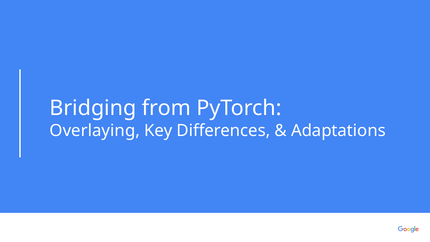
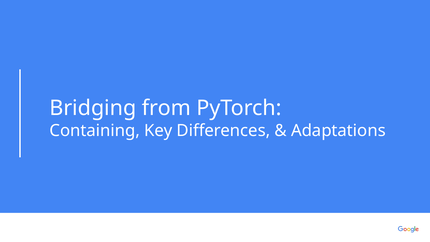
Overlaying: Overlaying -> Containing (95, 130)
